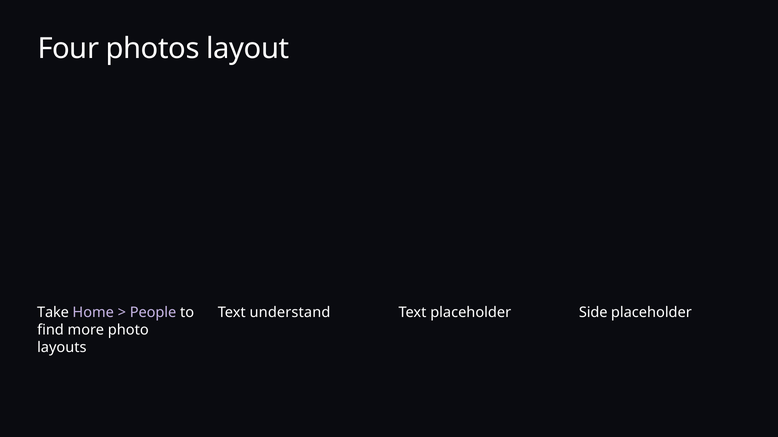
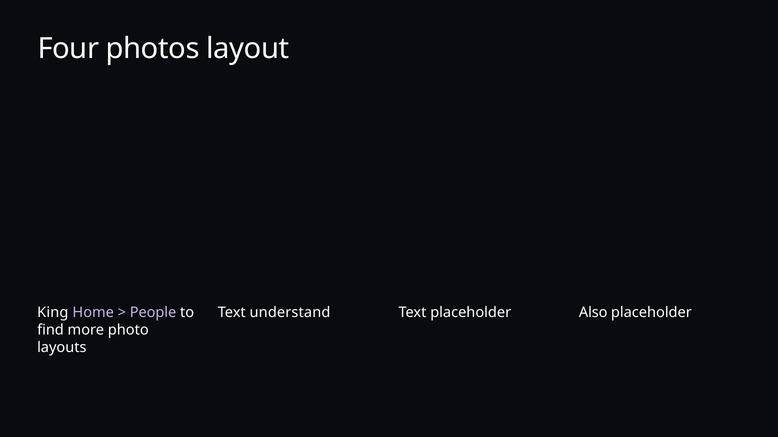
Take: Take -> King (53, 313)
Side: Side -> Also (593, 313)
